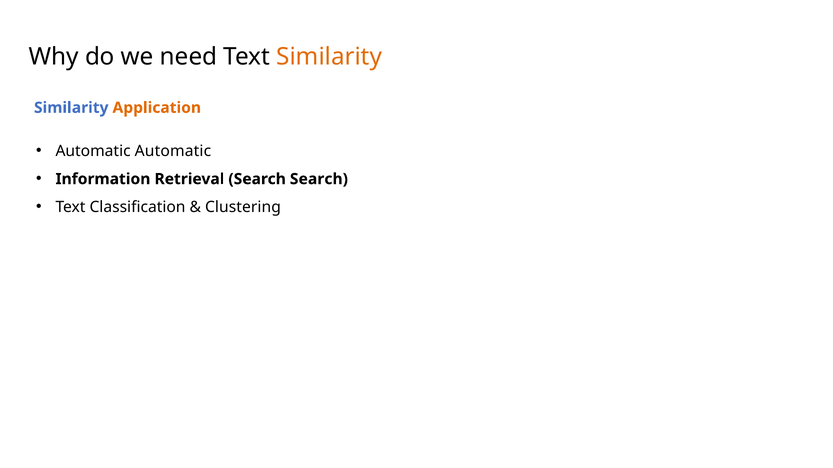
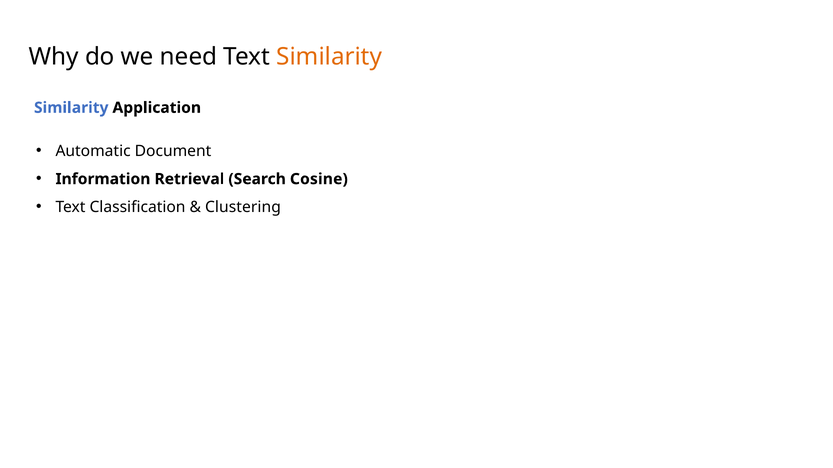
Application colour: orange -> black (157, 108)
Automatic Automatic: Automatic -> Document (173, 151)
Search Search: Search -> Cosine (319, 179)
